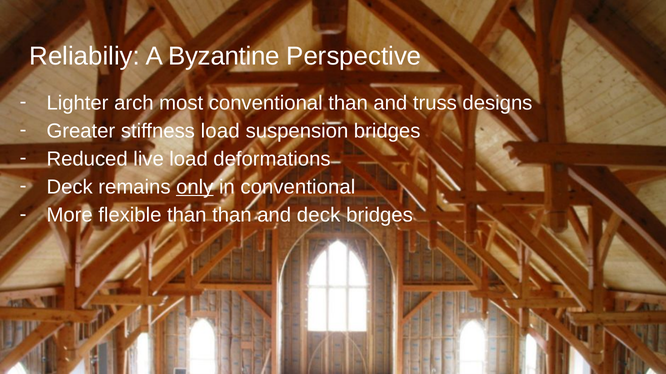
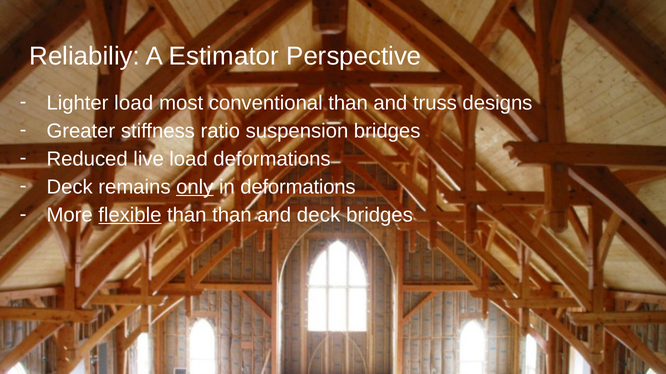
Byzantine: Byzantine -> Estimator (224, 56)
Lighter arch: arch -> load (134, 103)
stiffness load: load -> ratio (220, 131)
in conventional: conventional -> deformations (298, 187)
flexible underline: none -> present (130, 215)
